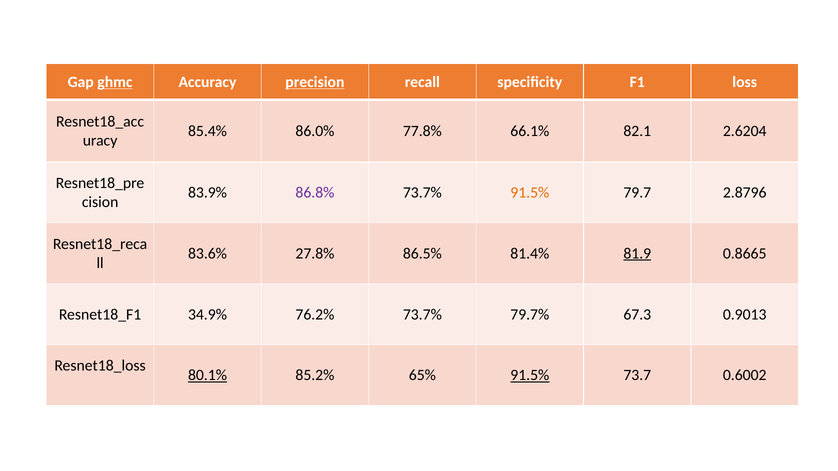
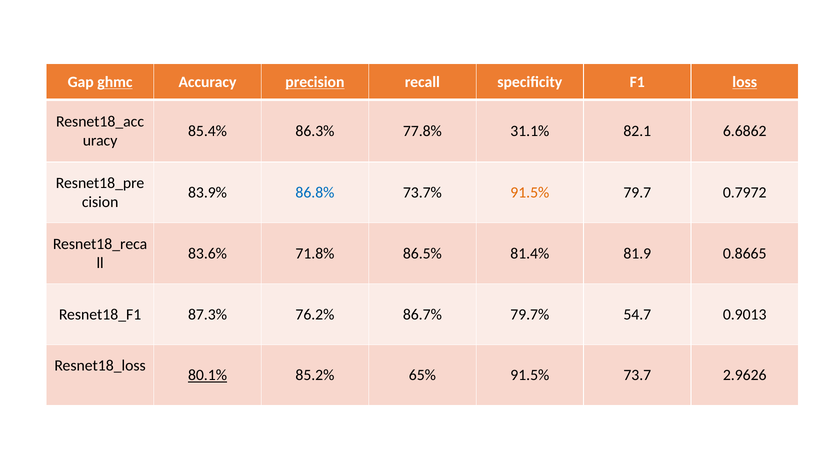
loss underline: none -> present (745, 82)
86.0%: 86.0% -> 86.3% (315, 131)
66.1%: 66.1% -> 31.1% (530, 131)
2.6204: 2.6204 -> 6.6862 (745, 131)
86.8% colour: purple -> blue (315, 193)
2.8796: 2.8796 -> 0.7972 (745, 193)
27.8%: 27.8% -> 71.8% (315, 254)
81.9 underline: present -> none (637, 254)
34.9%: 34.9% -> 87.3% (207, 315)
76.2% 73.7%: 73.7% -> 86.7% (422, 315)
67.3: 67.3 -> 54.7 (637, 315)
91.5% underline: present -> none (530, 376)
0.6002: 0.6002 -> 2.9626 (745, 376)
